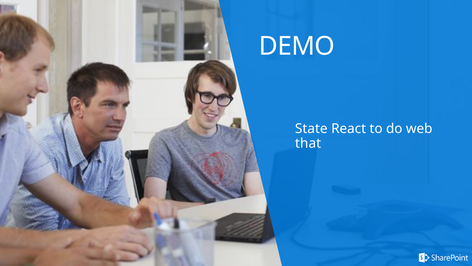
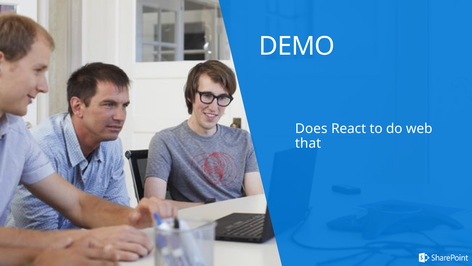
State: State -> Does (311, 129)
